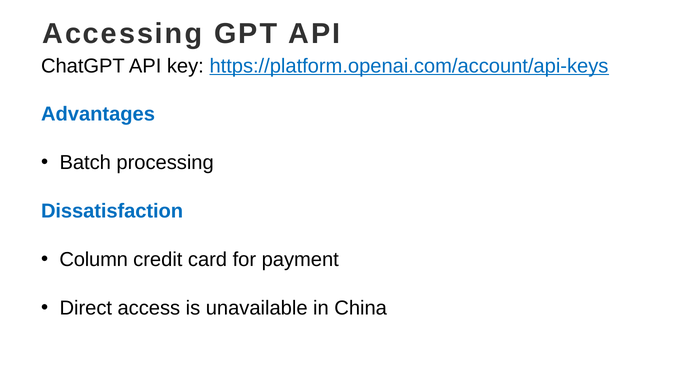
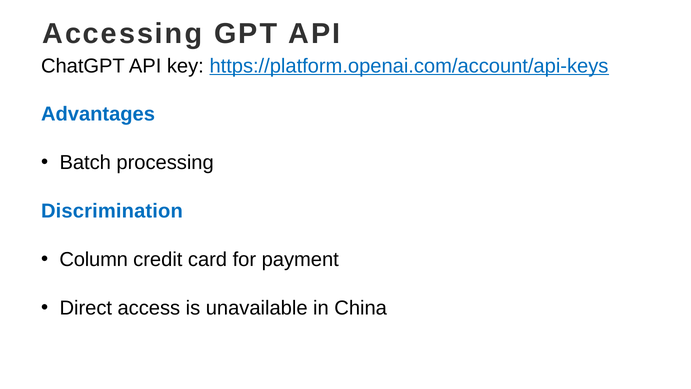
Dissatisfaction: Dissatisfaction -> Discrimination (112, 211)
